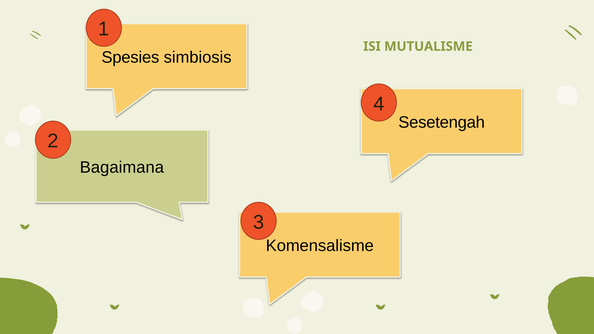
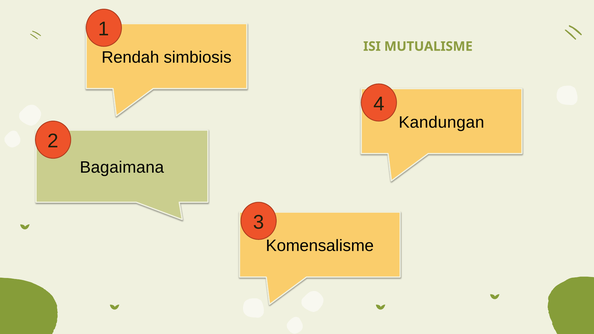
Spesies: Spesies -> Rendah (130, 57)
Sesetengah: Sesetengah -> Kandungan (441, 122)
